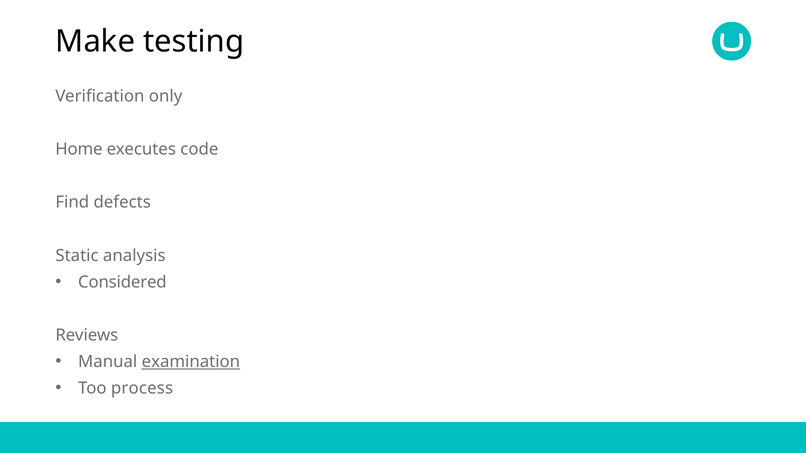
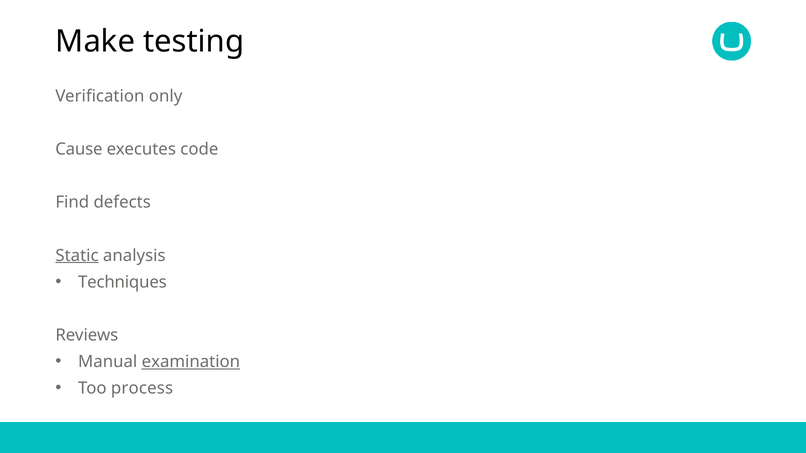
Home: Home -> Cause (79, 150)
Static underline: none -> present (77, 256)
Considered: Considered -> Techniques (122, 282)
